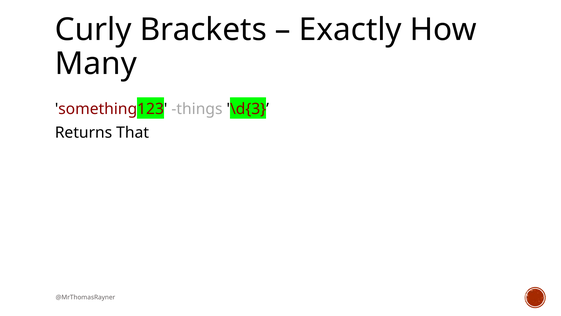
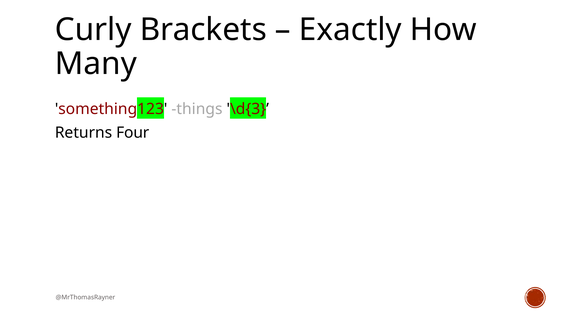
That: That -> Four (133, 133)
